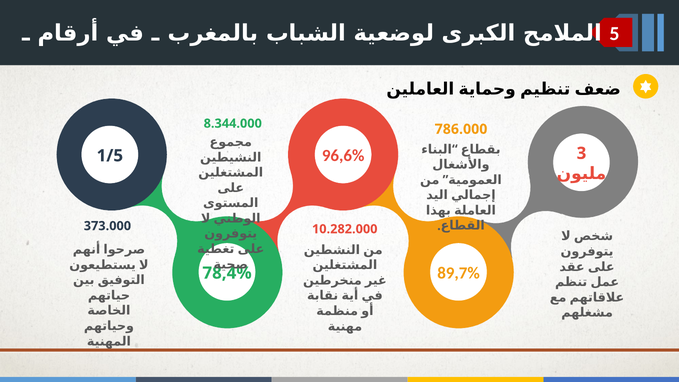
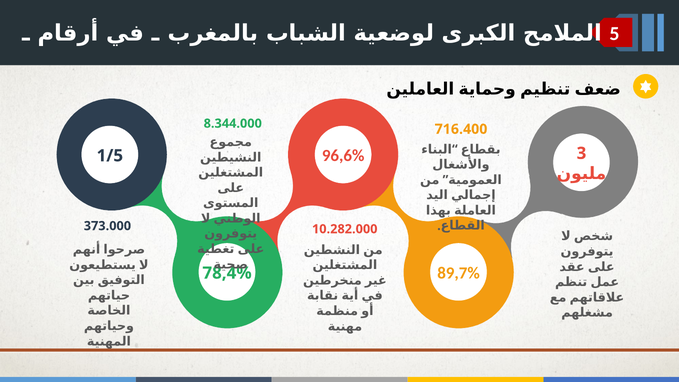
786.000: 786.000 -> 716.400 (461, 129)
